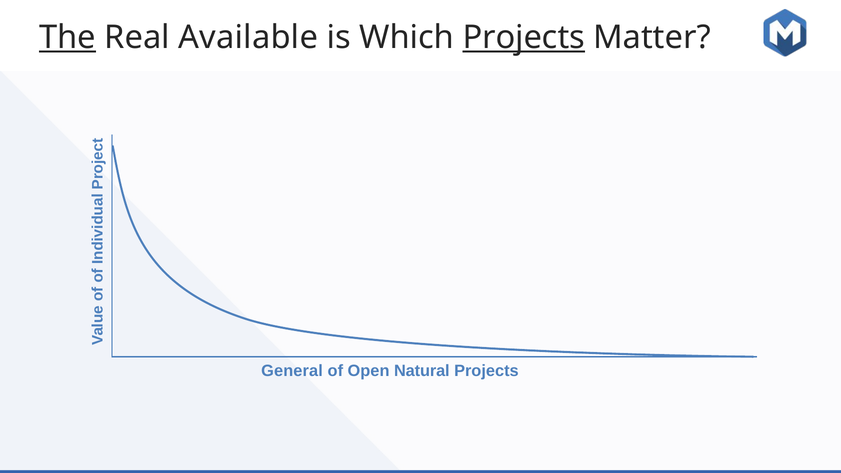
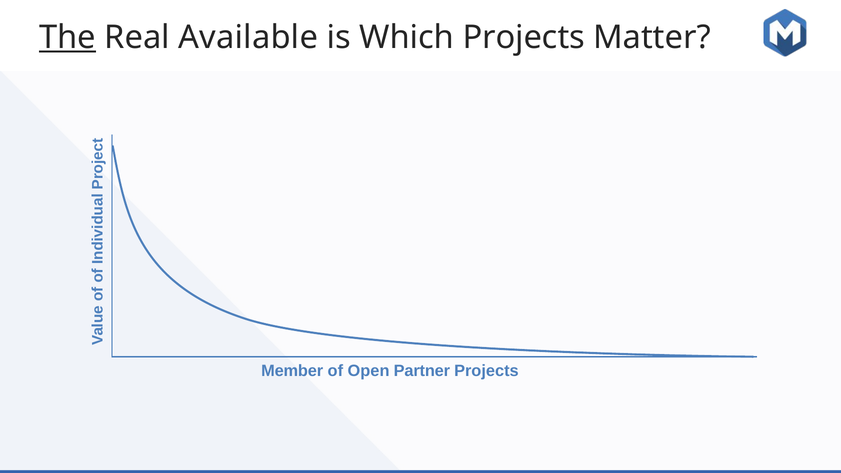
Projects underline: present -> none (524, 38)
General: General -> Member (292, 371)
Natural: Natural -> Partner (422, 371)
